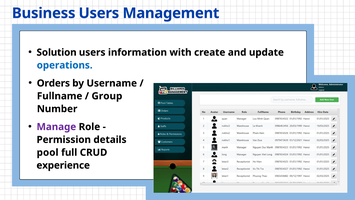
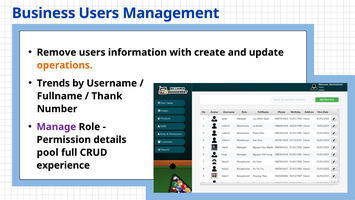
Solution: Solution -> Remove (57, 52)
operations colour: blue -> orange (65, 65)
Orders: Orders -> Trends (53, 83)
Group: Group -> Thank (107, 96)
